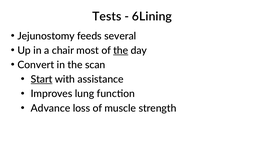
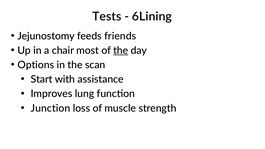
several: several -> friends (120, 36)
Convert: Convert -> Options (36, 65)
Start underline: present -> none (42, 79)
Advance: Advance -> Junction (50, 108)
